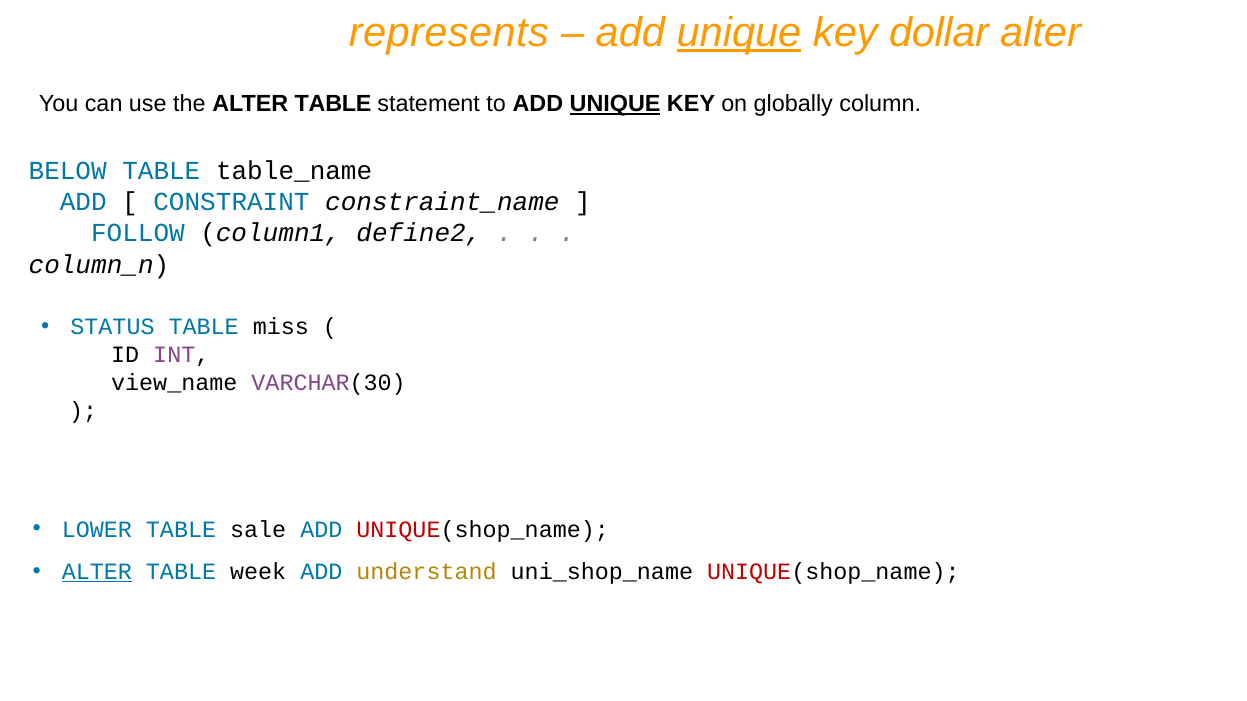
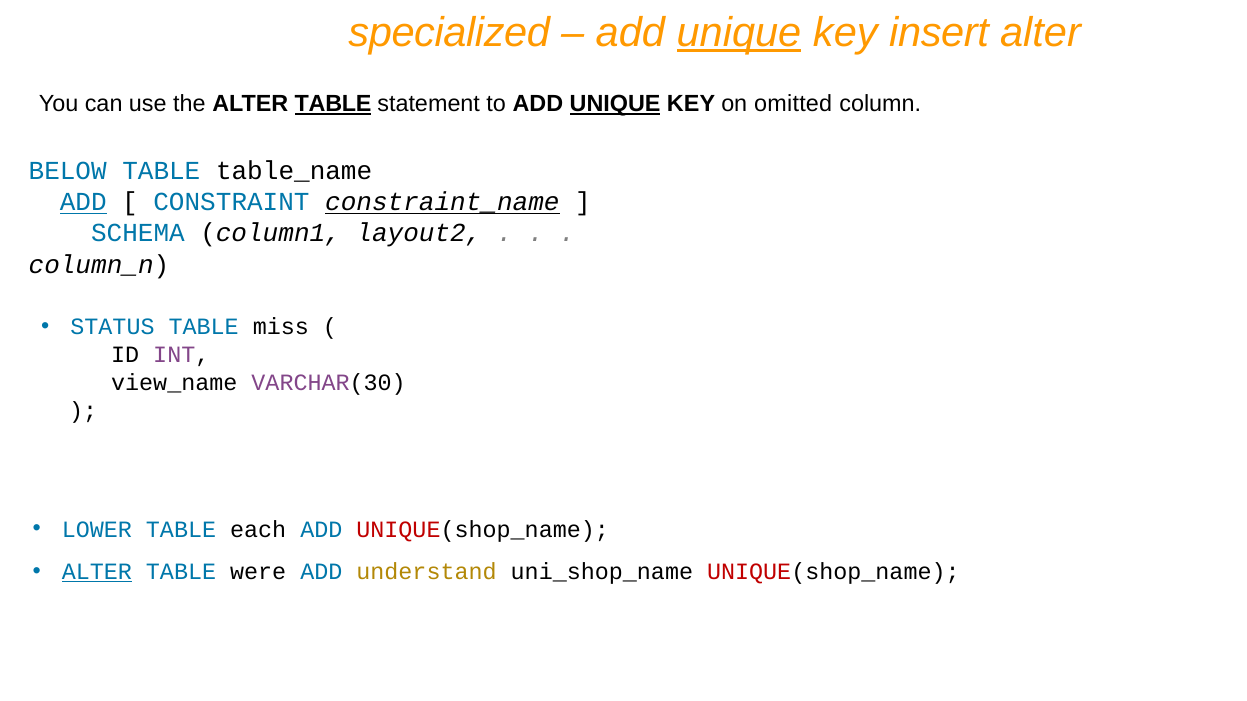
represents: represents -> specialized (449, 32)
dollar: dollar -> insert (939, 32)
TABLE underline: none -> present (333, 104)
globally: globally -> omitted (793, 104)
ADD underline: none -> present (83, 202)
constraint_name underline: none -> present (442, 202)
FOLLOW: FOLLOW -> SCHEMA (138, 233)
define2: define2 -> layout2 (419, 233)
sale: sale -> each (258, 530)
week: week -> were (258, 572)
